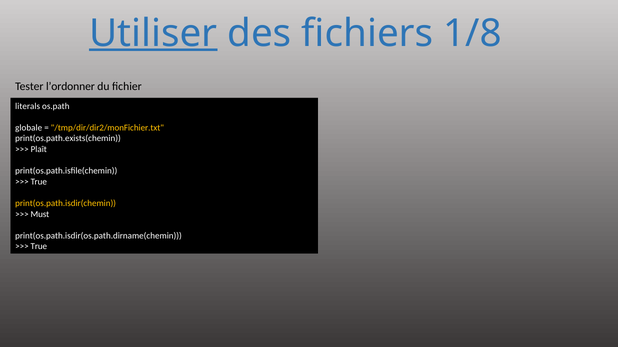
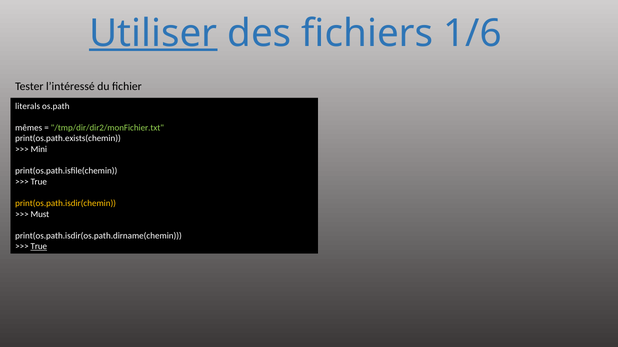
1/8: 1/8 -> 1/6 (473, 33)
l’ordonner: l’ordonner -> l’intéressé (70, 86)
globale: globale -> mêmes (29, 128)
/tmp/dir/dir2/monFichier.txt colour: yellow -> light green (107, 128)
Plaît: Plaît -> Mini (39, 150)
True underline: none -> present (39, 247)
